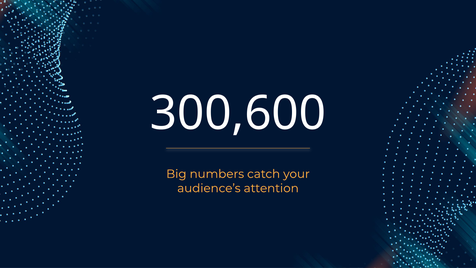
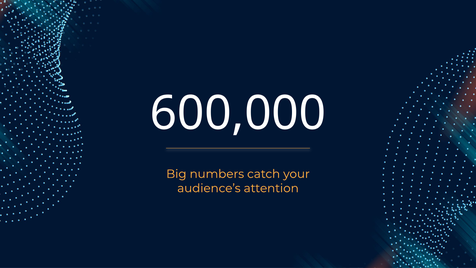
300,600: 300,600 -> 600,000 (238, 113)
